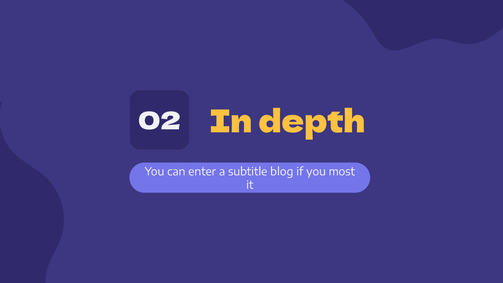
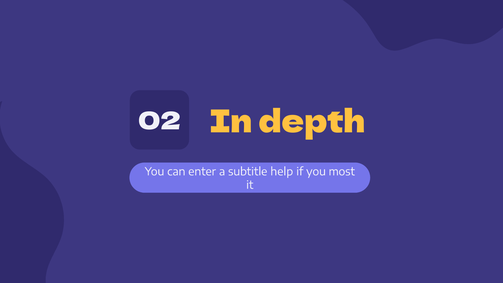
blog: blog -> help (282, 172)
